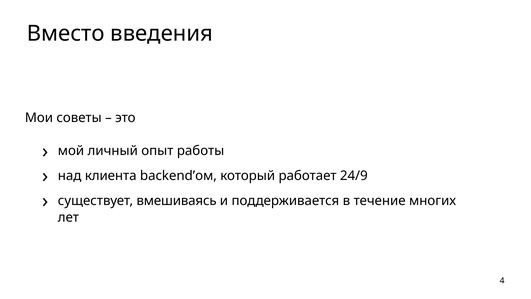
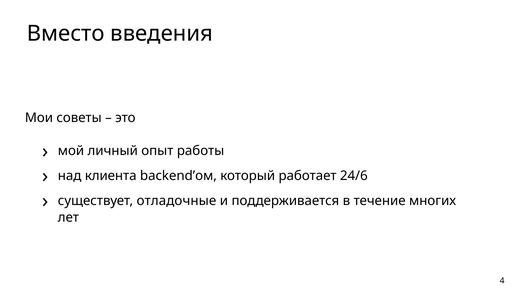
24/9: 24/9 -> 24/6 (354, 176)
вмешиваясь: вмешиваясь -> отладочные (176, 201)
